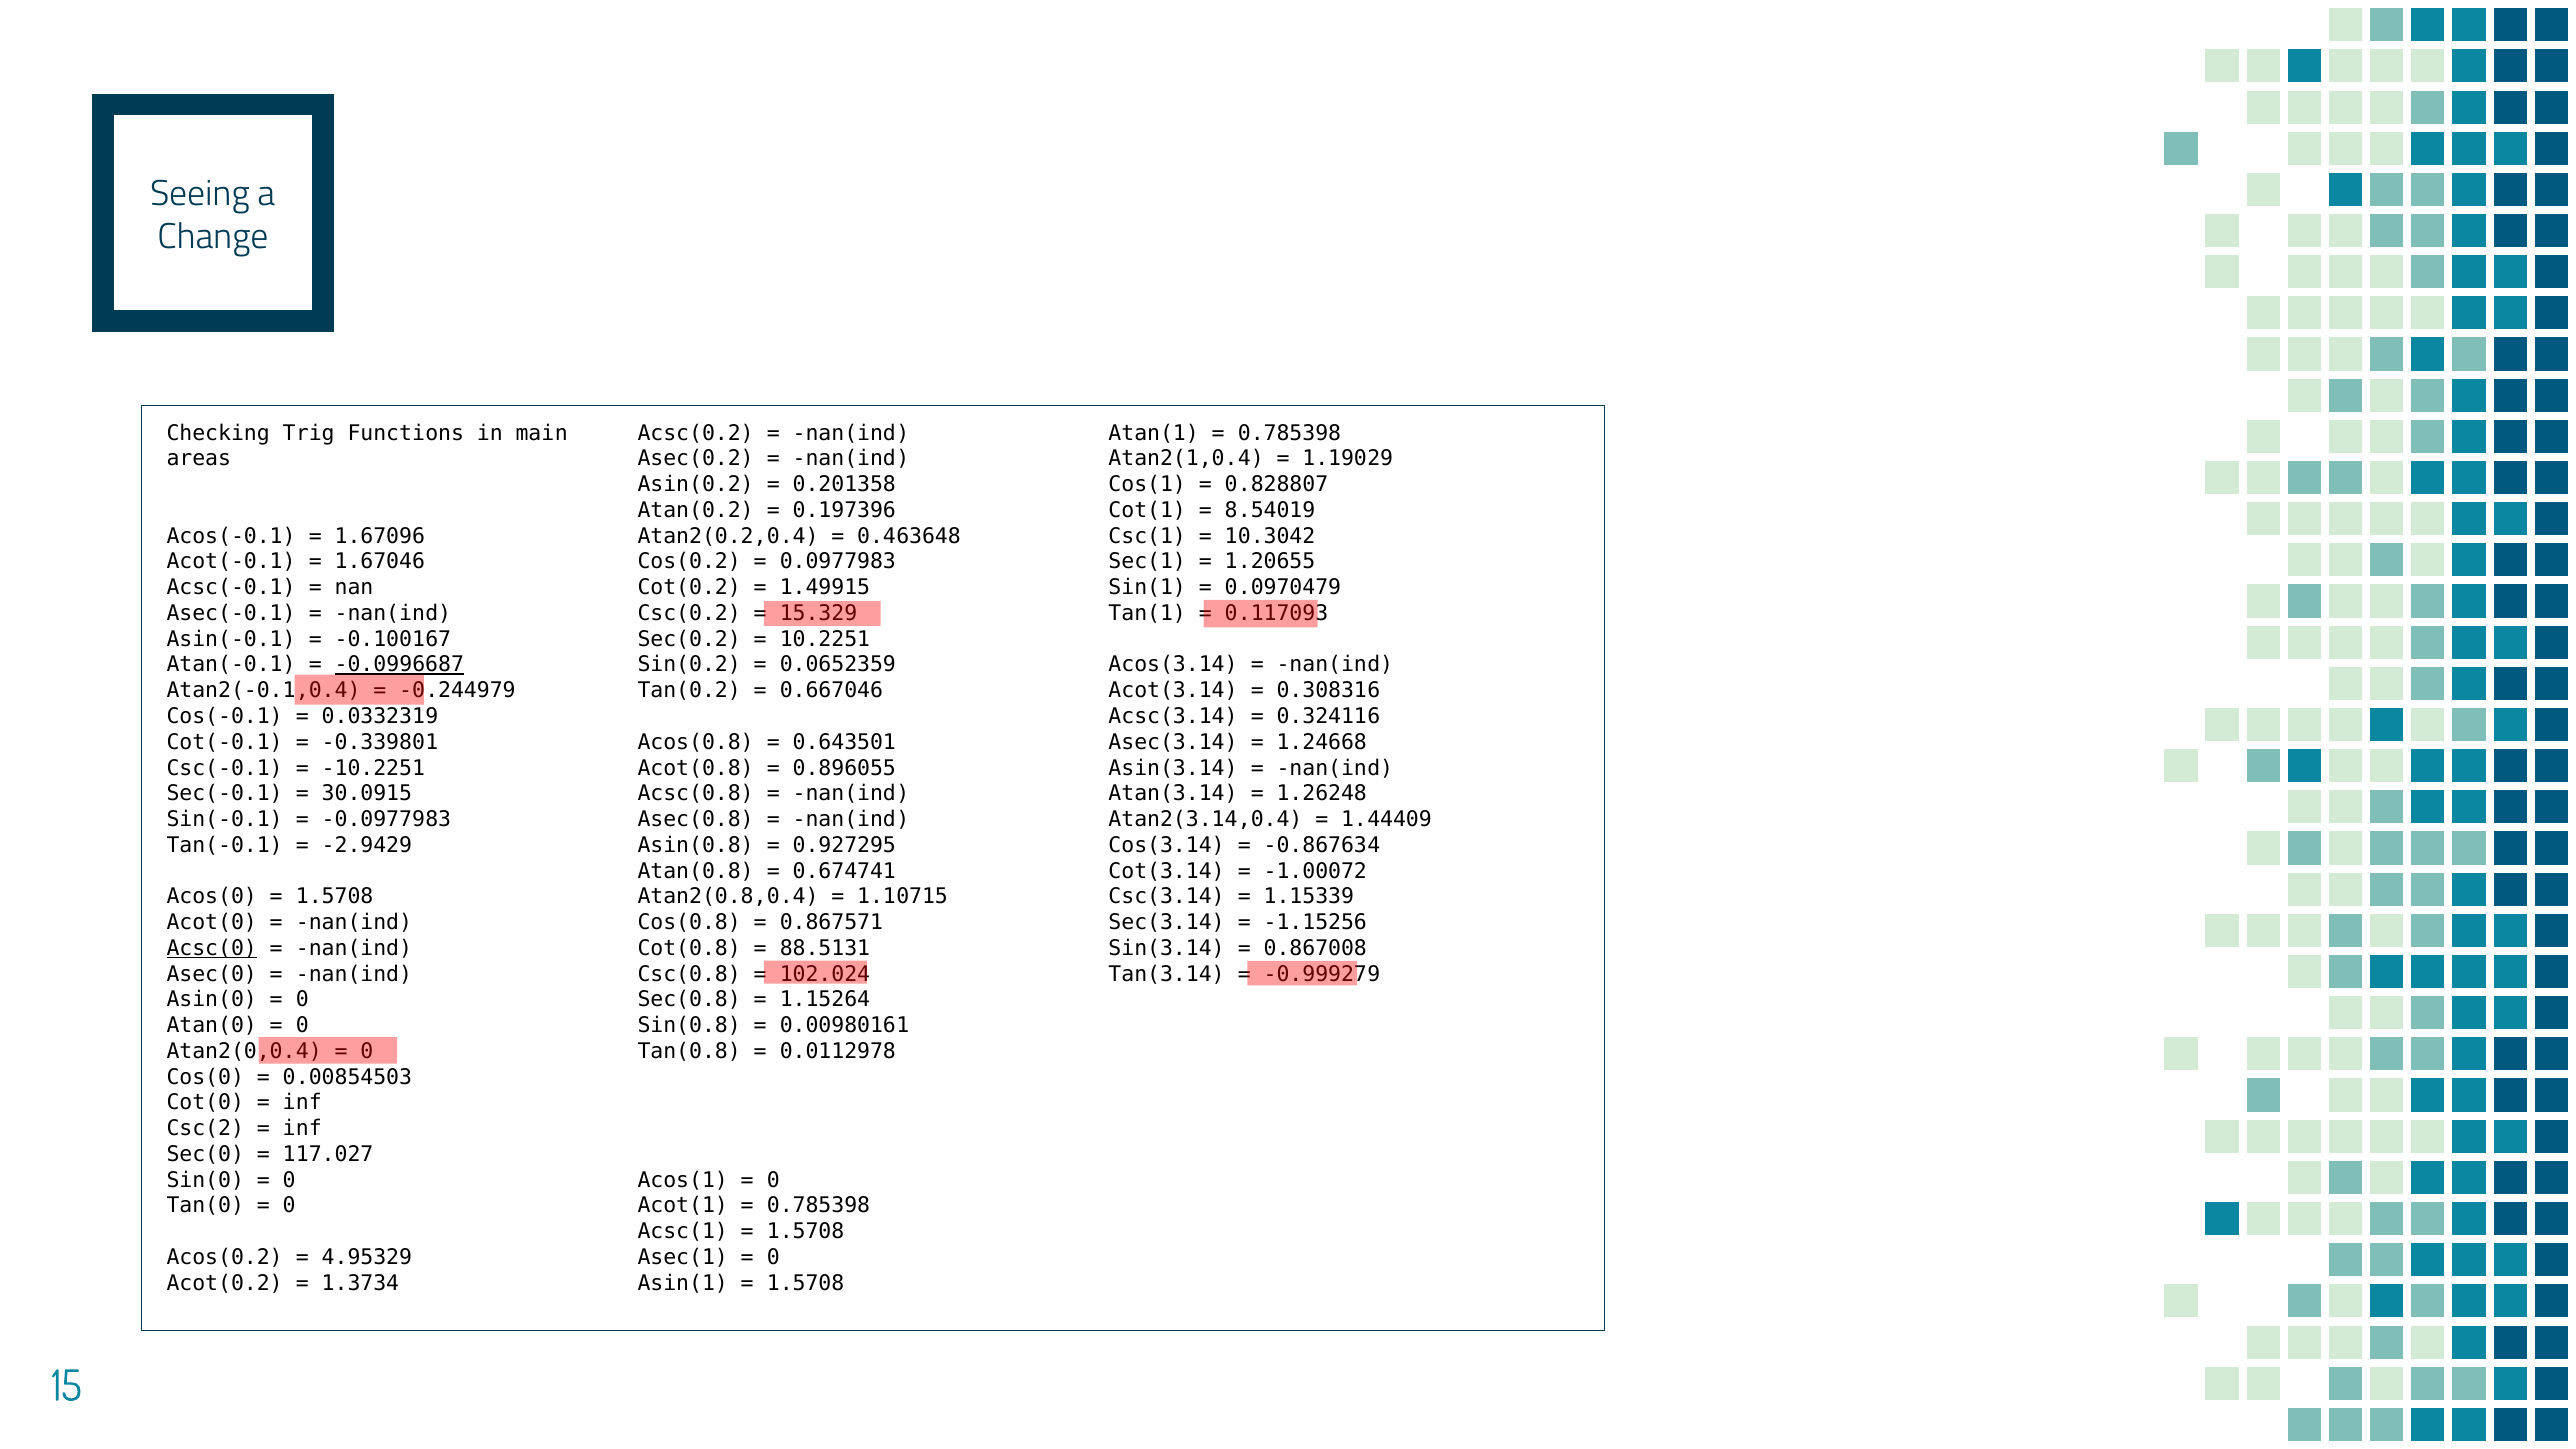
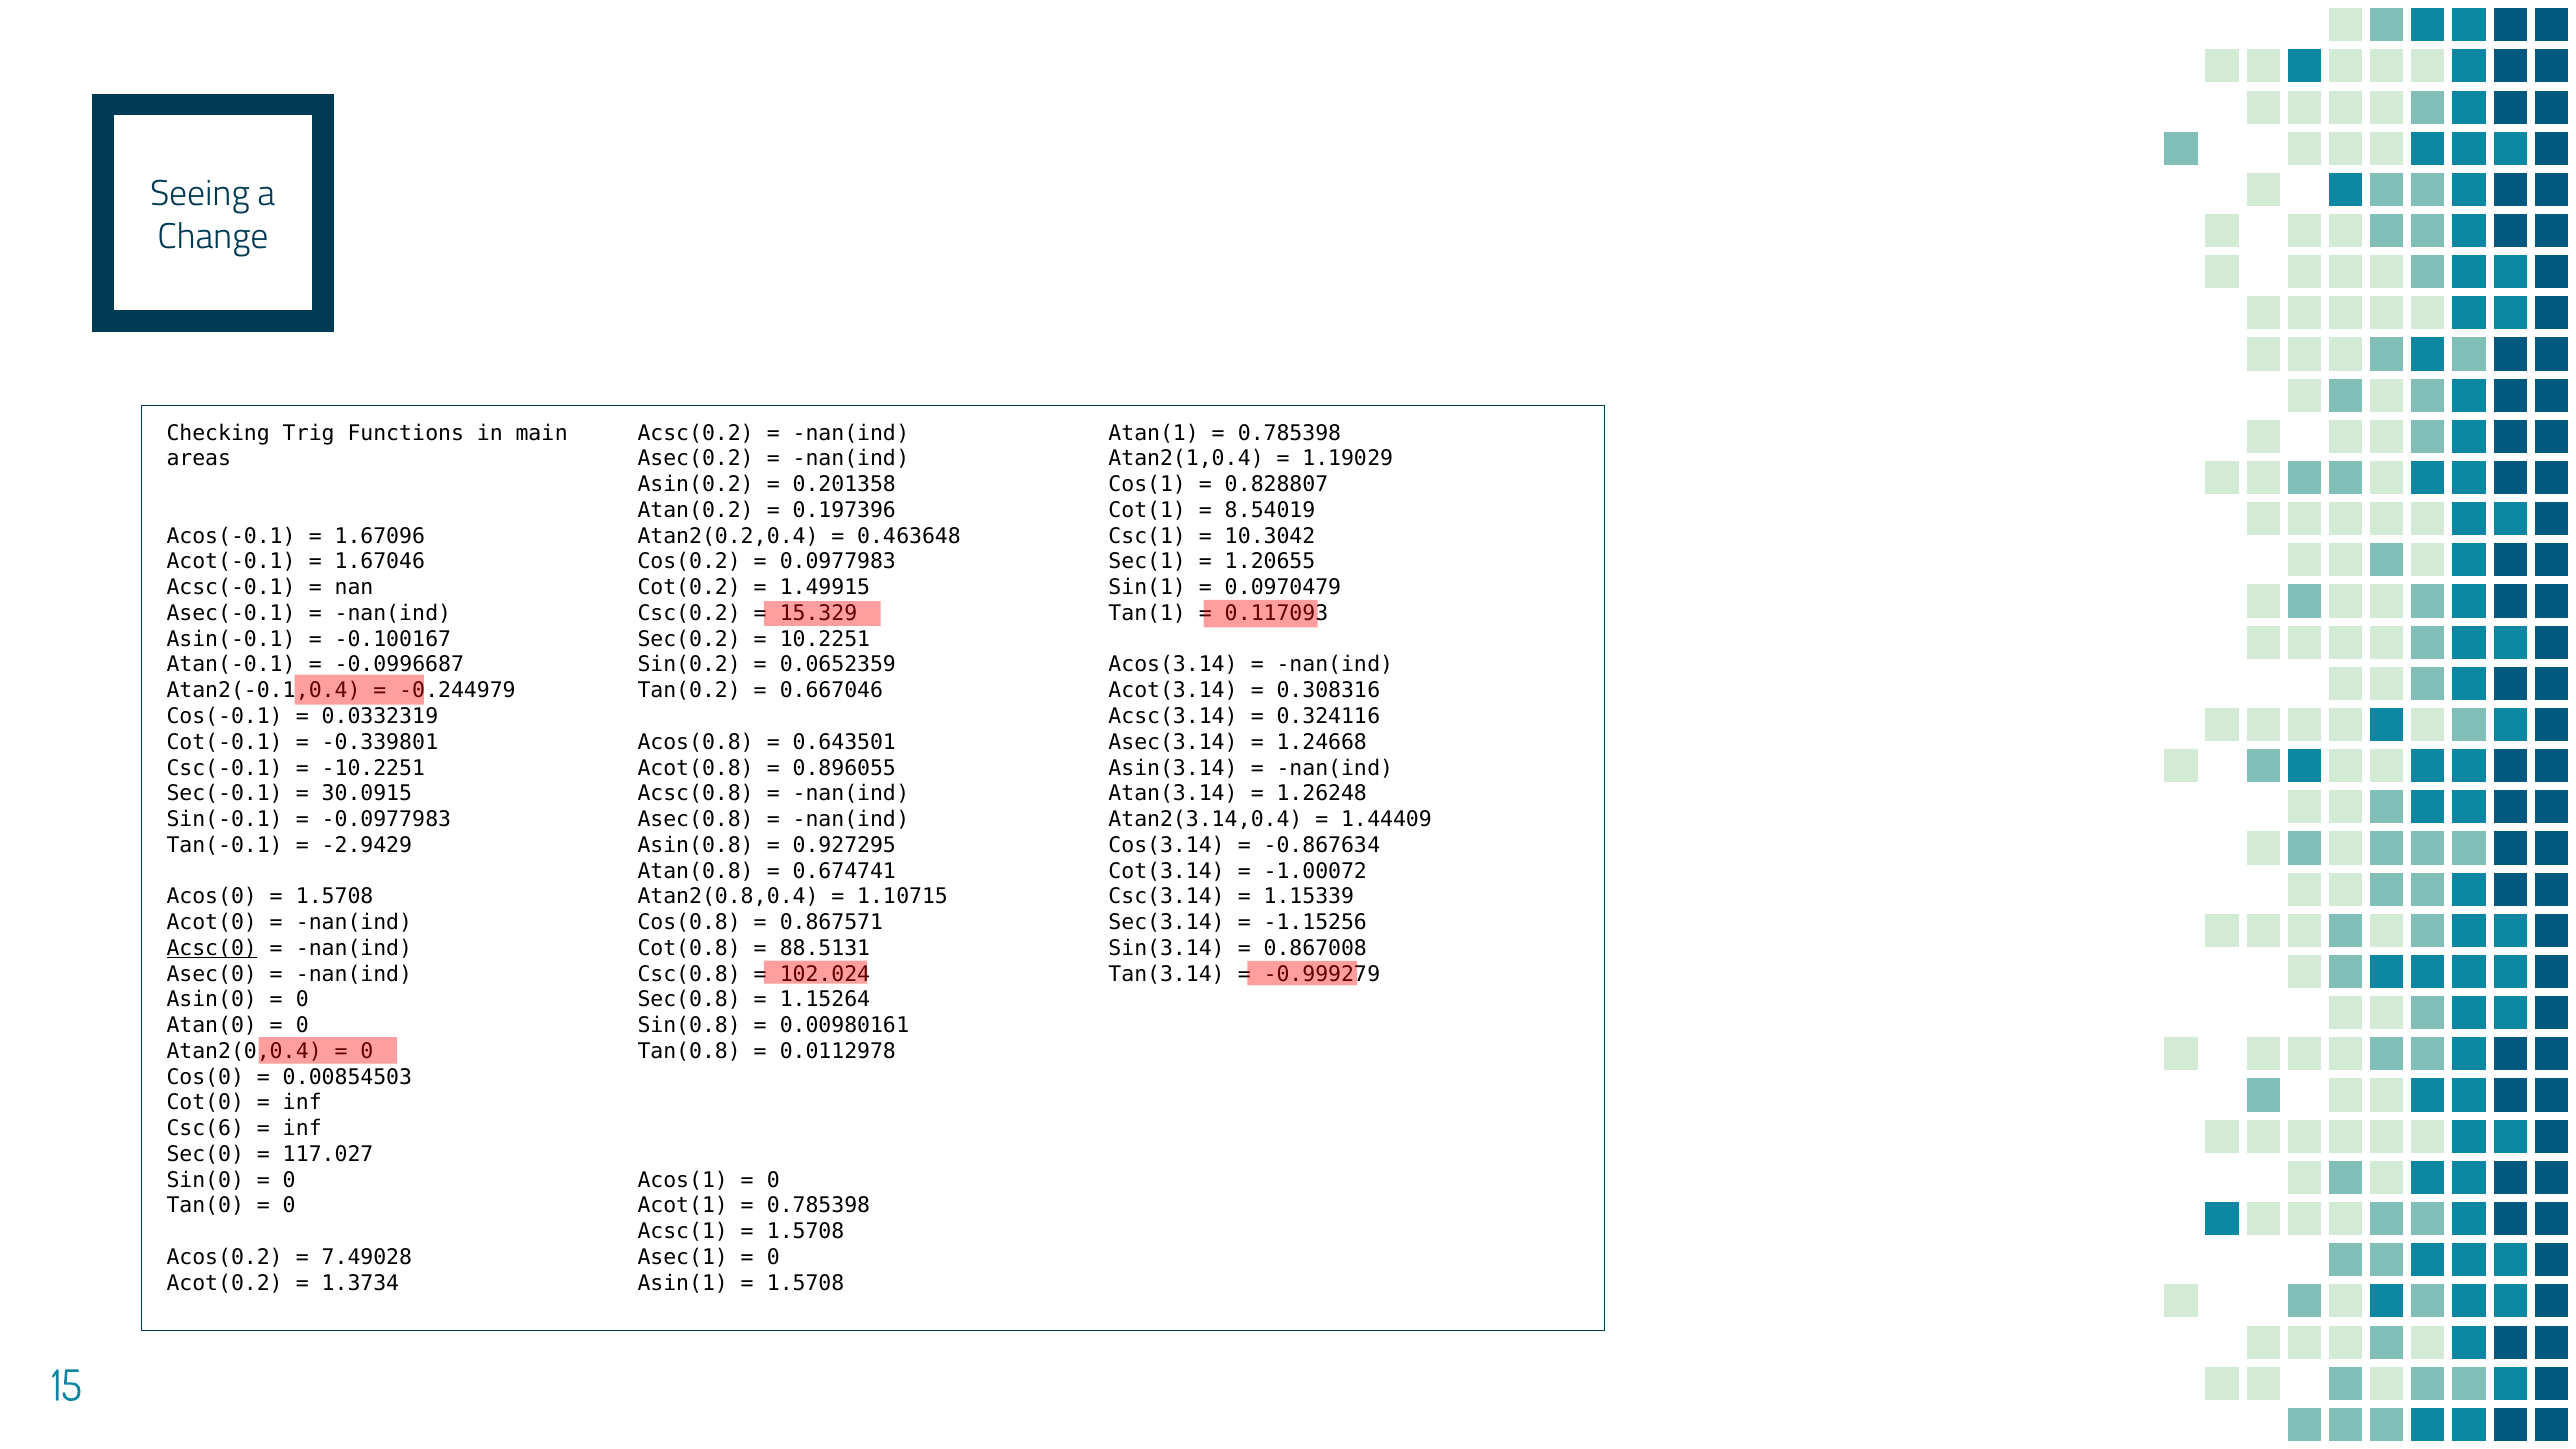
-0.0996687 underline: present -> none (399, 665)
Csc(2: Csc(2 -> Csc(6 (205, 1129)
4.95329: 4.95329 -> 7.49028 (367, 1257)
